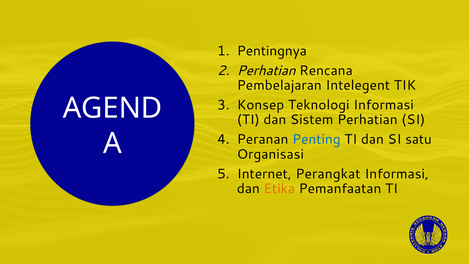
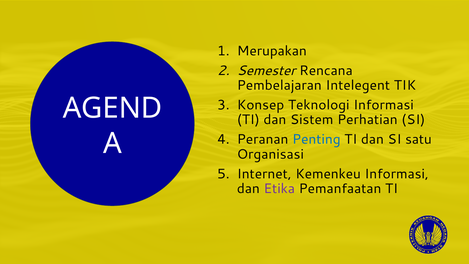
Pentingnya: Pentingnya -> Merupakan (272, 51)
Perhatian: Perhatian -> Semester (266, 70)
Perangkat: Perangkat -> Kemenkeu (328, 174)
Etika colour: orange -> purple (279, 189)
